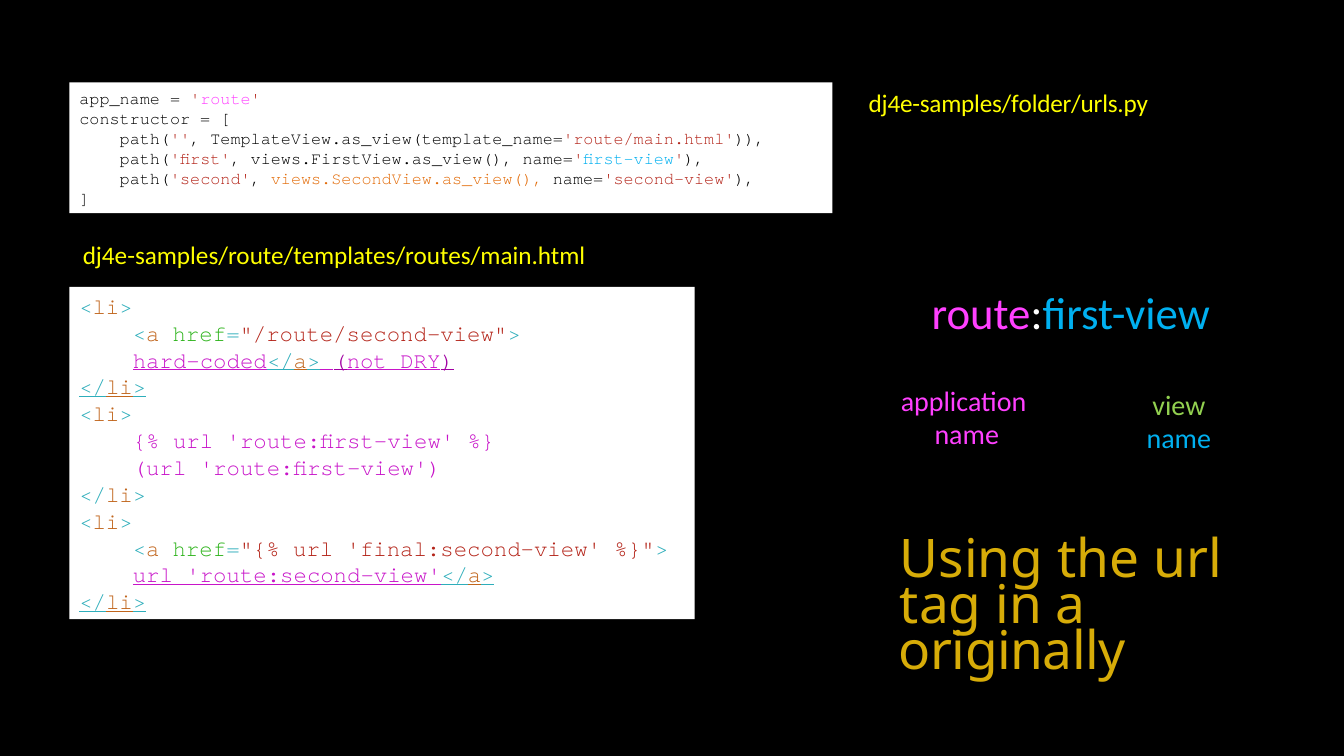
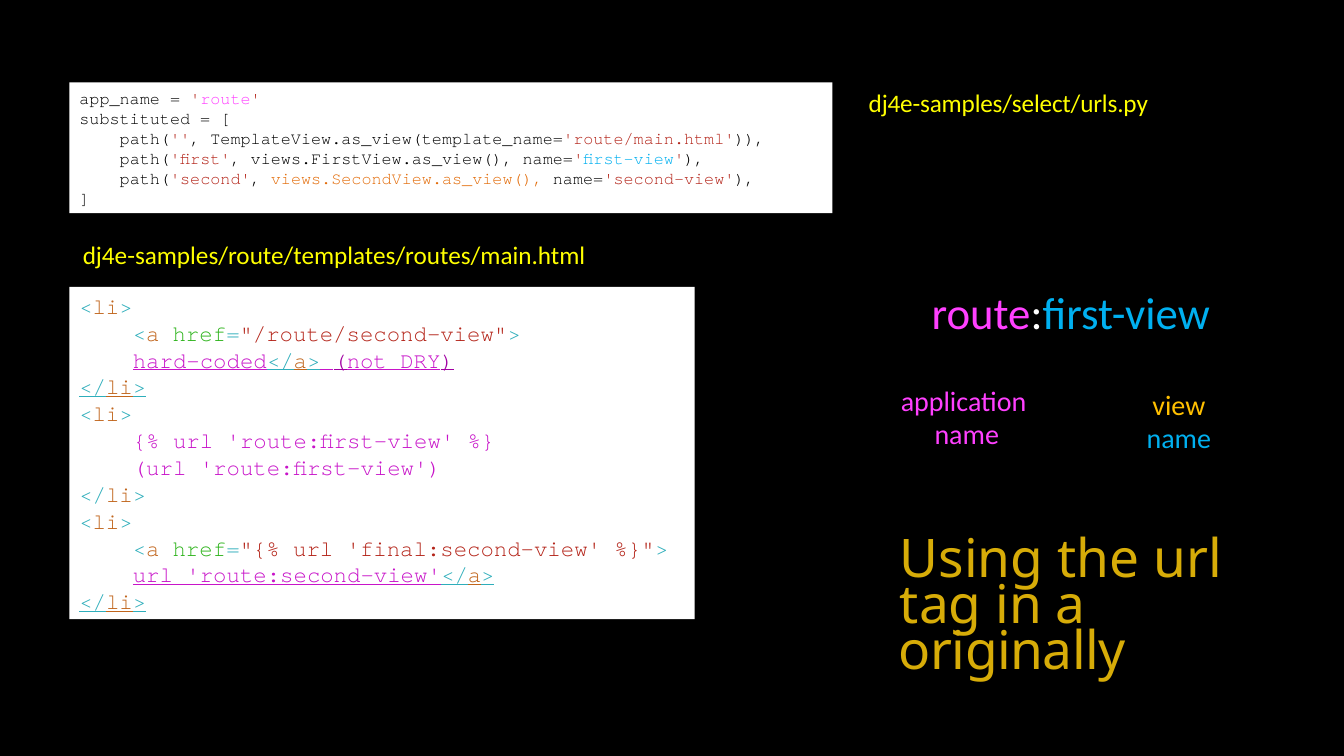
dj4e-samples/folder/urls.py: dj4e-samples/folder/urls.py -> dj4e-samples/select/urls.py (1008, 104)
constructor: constructor -> substituted (135, 119)
view colour: light green -> yellow (1179, 406)
